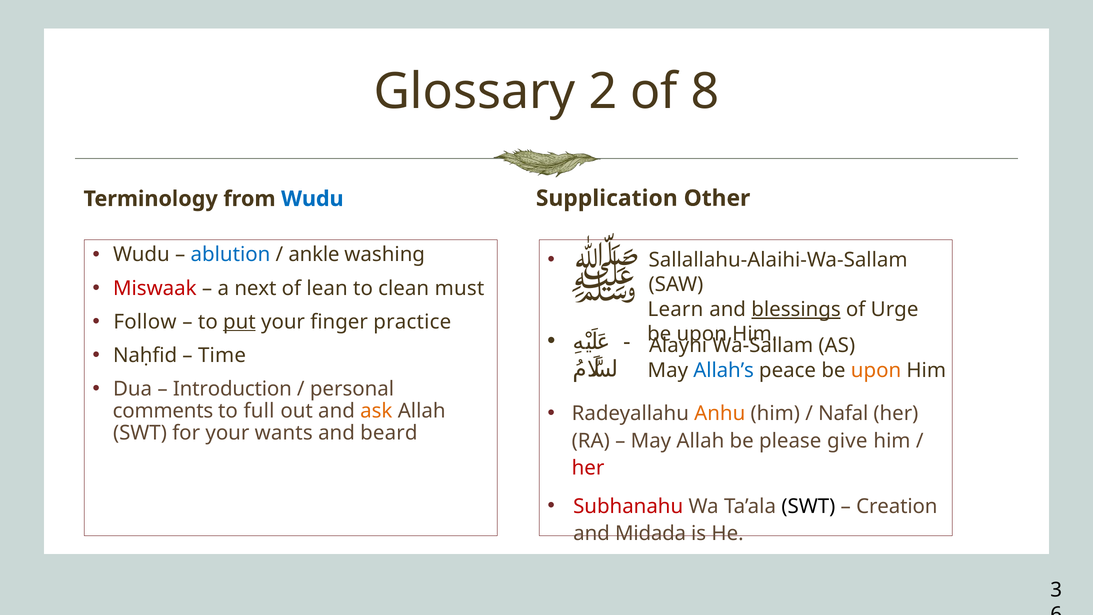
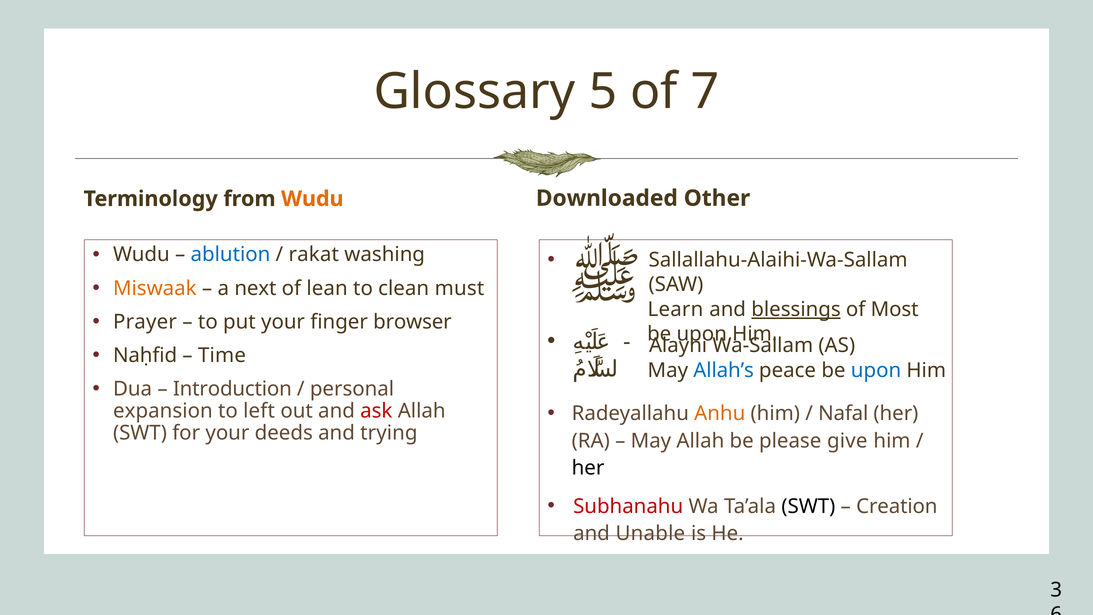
2: 2 -> 5 (603, 92)
8: 8 -> 7 (705, 92)
Supplication: Supplication -> Downloaded (607, 198)
Wudu colour: blue -> orange (312, 199)
ankle: ankle -> rakat (314, 255)
Miswaak colour: red -> orange (155, 288)
Urge: Urge -> Most (895, 309)
Follow: Follow -> Prayer (145, 322)
put underline: present -> none (239, 322)
practice: practice -> browser (412, 322)
upon colour: orange -> blue (876, 370)
comments: comments -> expansion (163, 411)
full: full -> left (259, 411)
ask colour: orange -> red (376, 411)
wants: wants -> deeds (284, 433)
beard: beard -> trying (389, 433)
her colour: red -> black (588, 468)
Midada: Midada -> Unable (650, 533)
